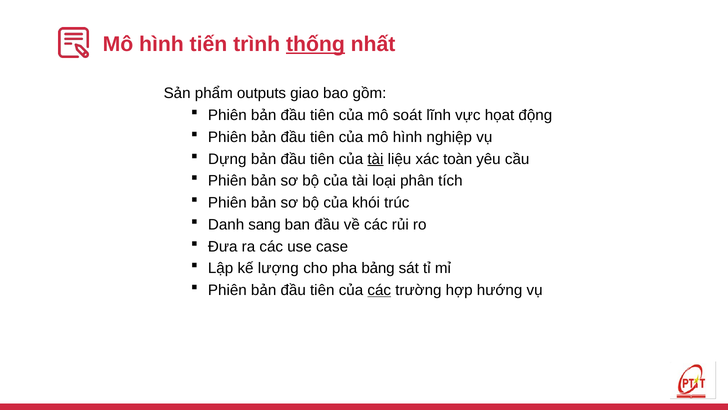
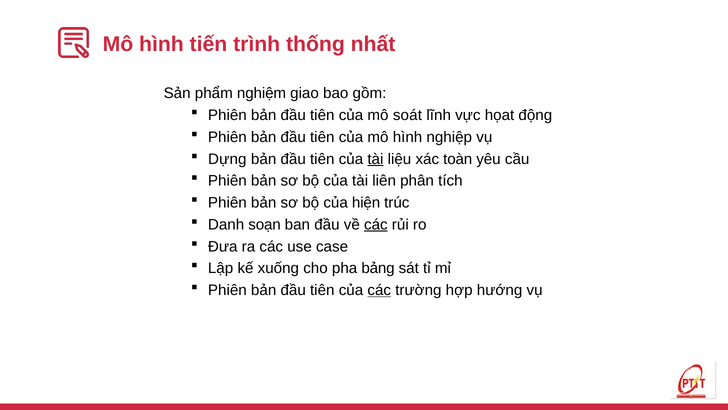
thống underline: present -> none (315, 44)
outputs: outputs -> nghiệm (262, 93)
loại: loại -> liên (384, 181)
khói: khói -> hiện (366, 203)
sang: sang -> soạn (265, 224)
các underline: none -> present (376, 224)
lượng: lượng -> xuống (278, 268)
